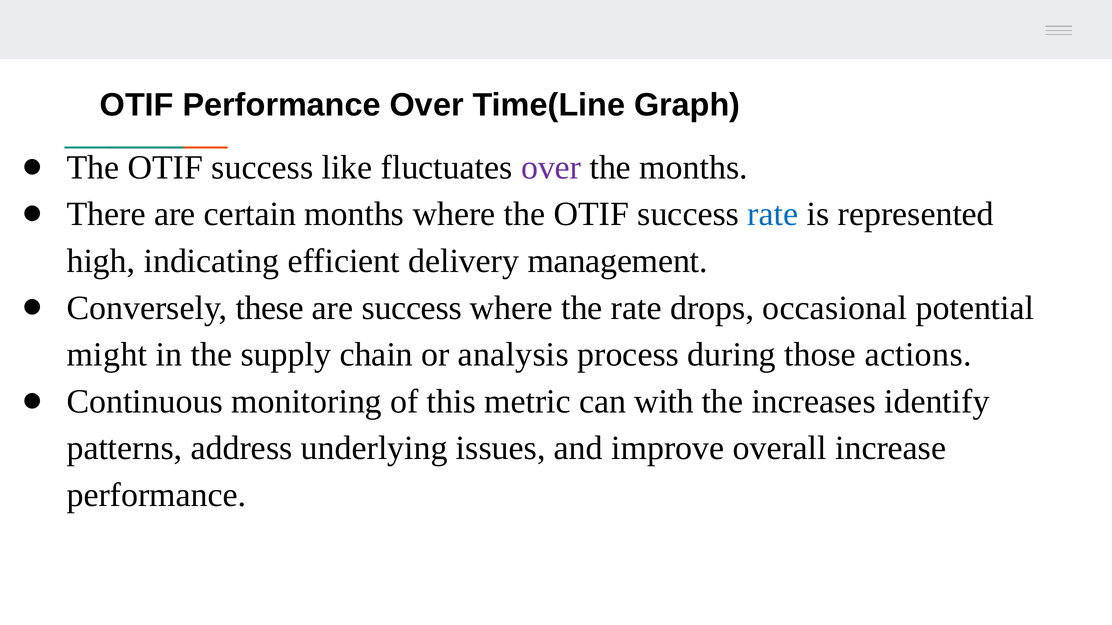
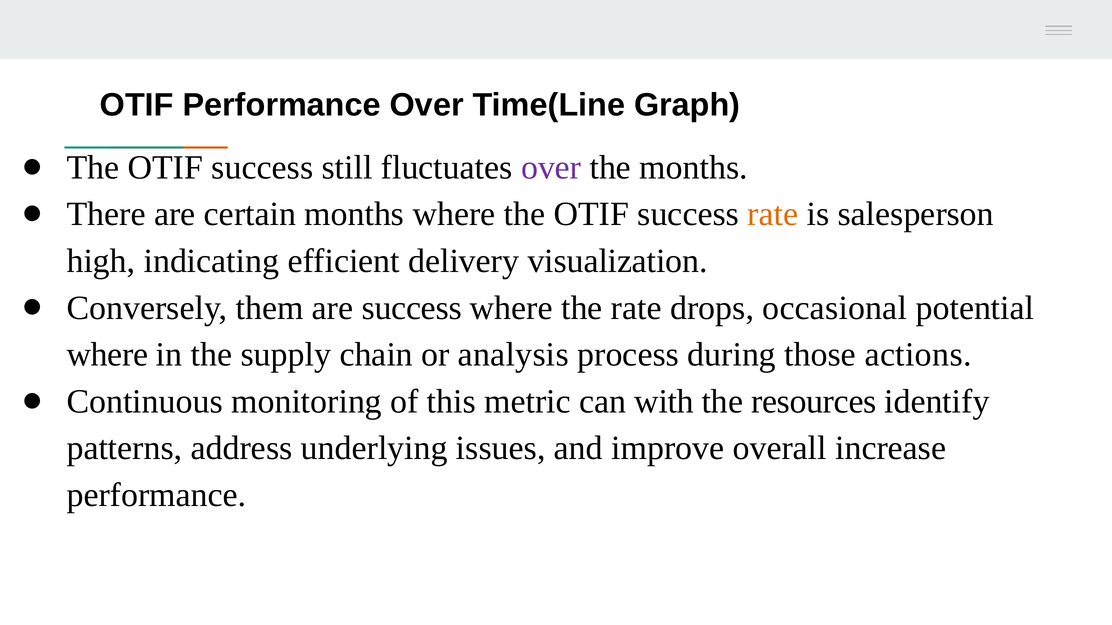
like: like -> still (347, 168)
rate colour: blue -> orange (773, 214)
represented: represented -> salesperson (916, 214)
management: management -> visualization (618, 261)
these: these -> them (270, 308)
might: might -> where (107, 355)
increases: increases -> resources (814, 402)
